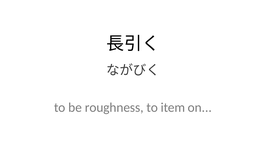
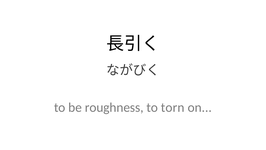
item: item -> torn (173, 107)
